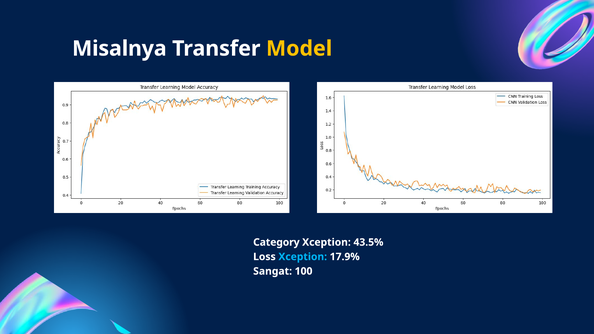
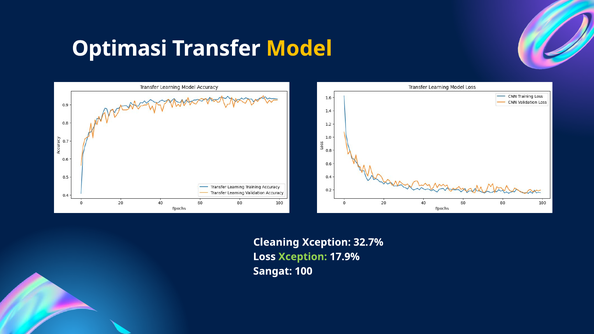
Misalnya: Misalnya -> Optimasi (119, 49)
Category: Category -> Cleaning (276, 242)
43.5%: 43.5% -> 32.7% (368, 242)
Xception colour: light blue -> light green (303, 257)
